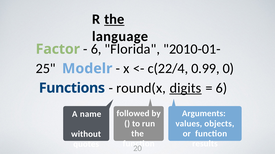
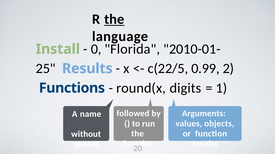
Factor: Factor -> Install (58, 49)
6: 6 -> 0 (96, 49)
Modelr: Modelr -> Results (87, 69)
c(22/4: c(22/4 -> c(22/5 (168, 69)
0: 0 -> 2 (228, 69)
digits underline: present -> none (185, 88)
6: 6 -> 1 (221, 88)
